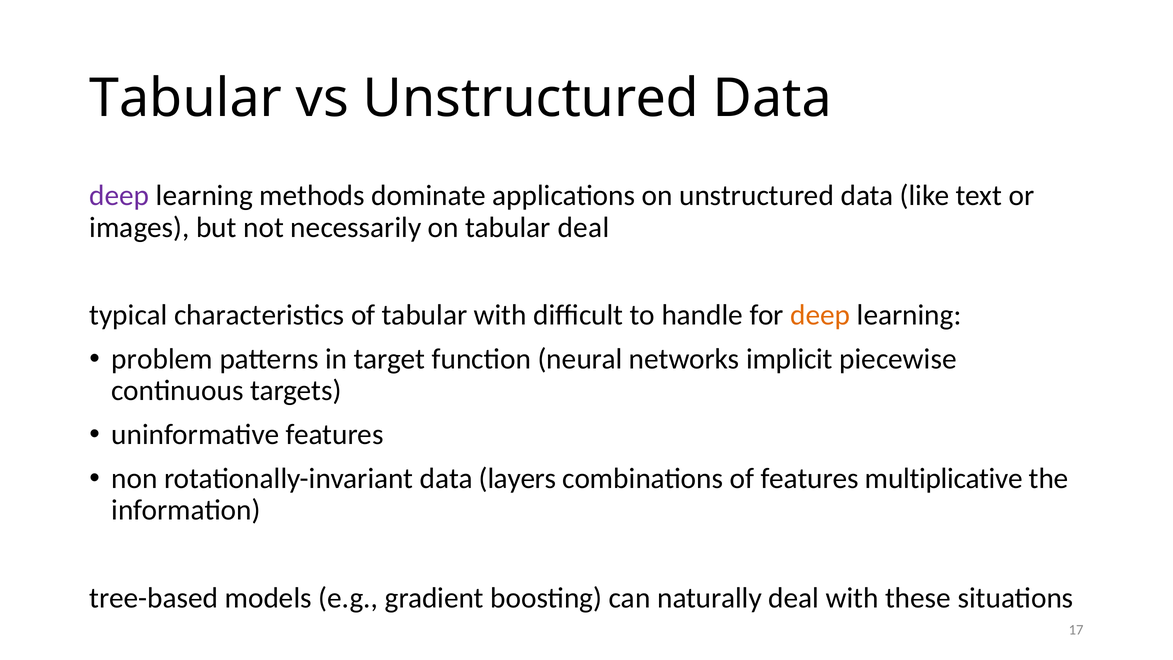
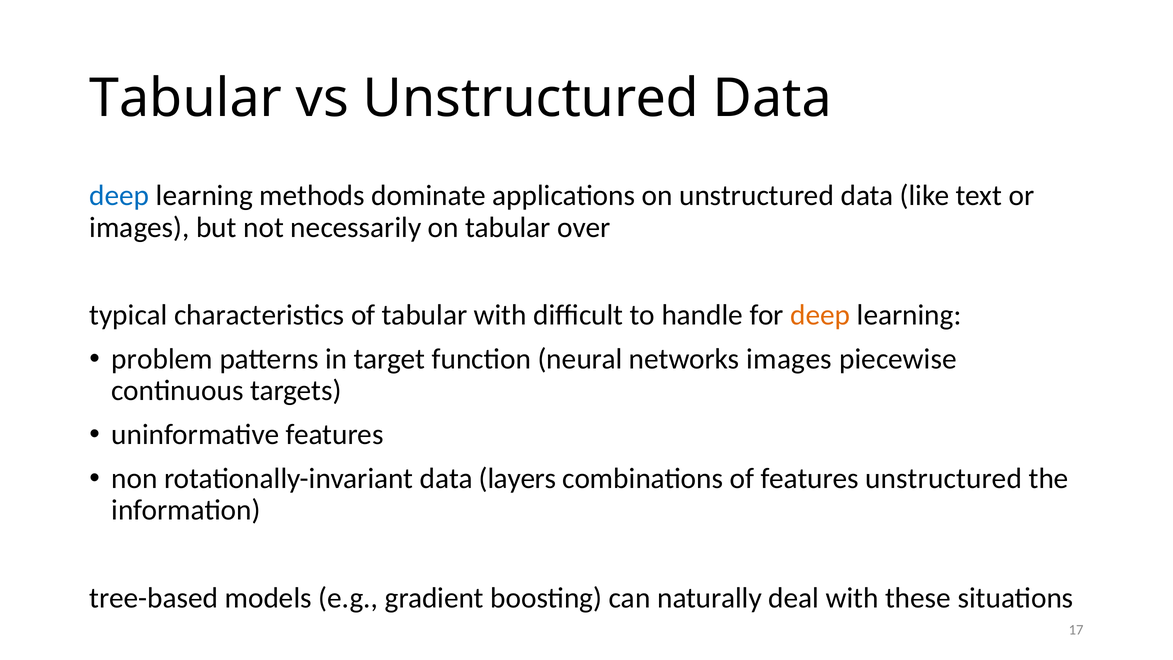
deep colour: purple -> blue (119, 196)
tabular deal: deal -> over (584, 227)
networks implicit: implicit -> images (789, 359)
features multiplicative: multiplicative -> unstructured (944, 478)
